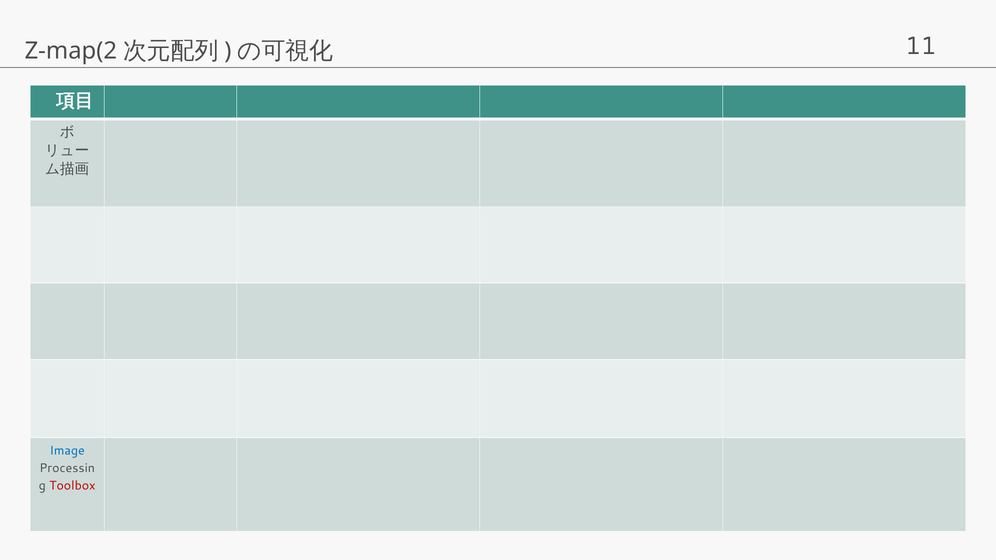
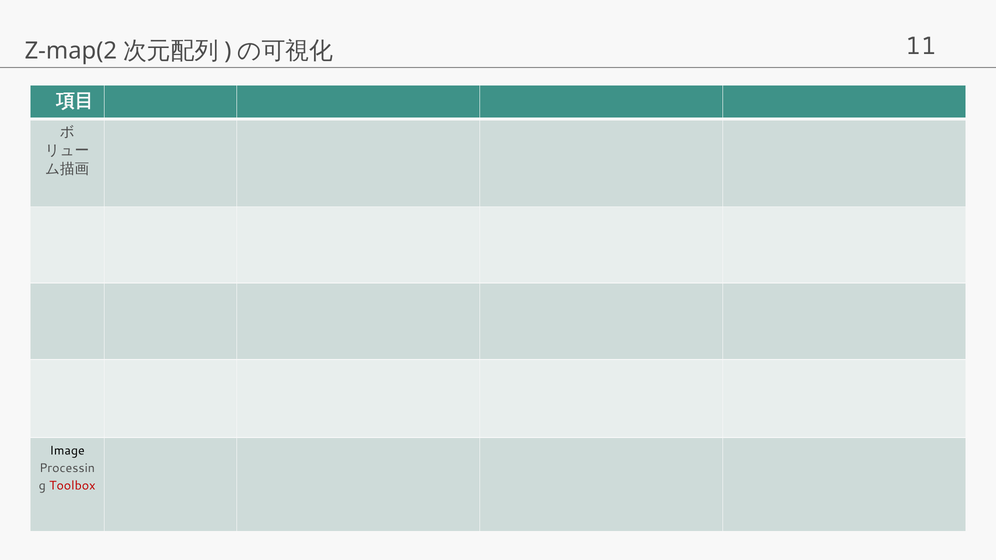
Image colour: blue -> black (67, 451)
